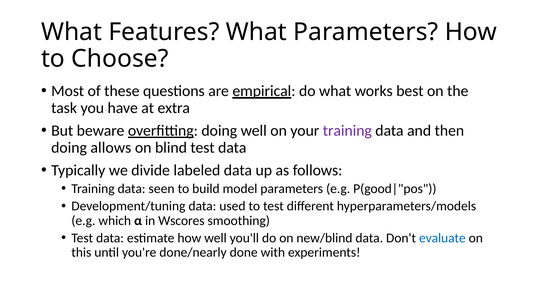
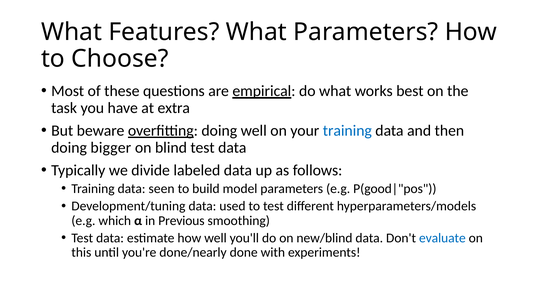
training colour: purple -> blue (347, 131)
allows: allows -> bigger (111, 148)
Wscores: Wscores -> Previous (181, 221)
